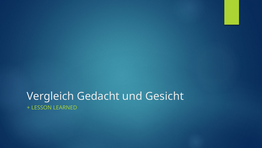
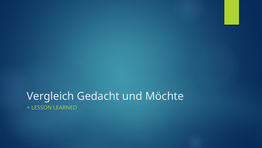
Gesicht: Gesicht -> Möchte (165, 96)
